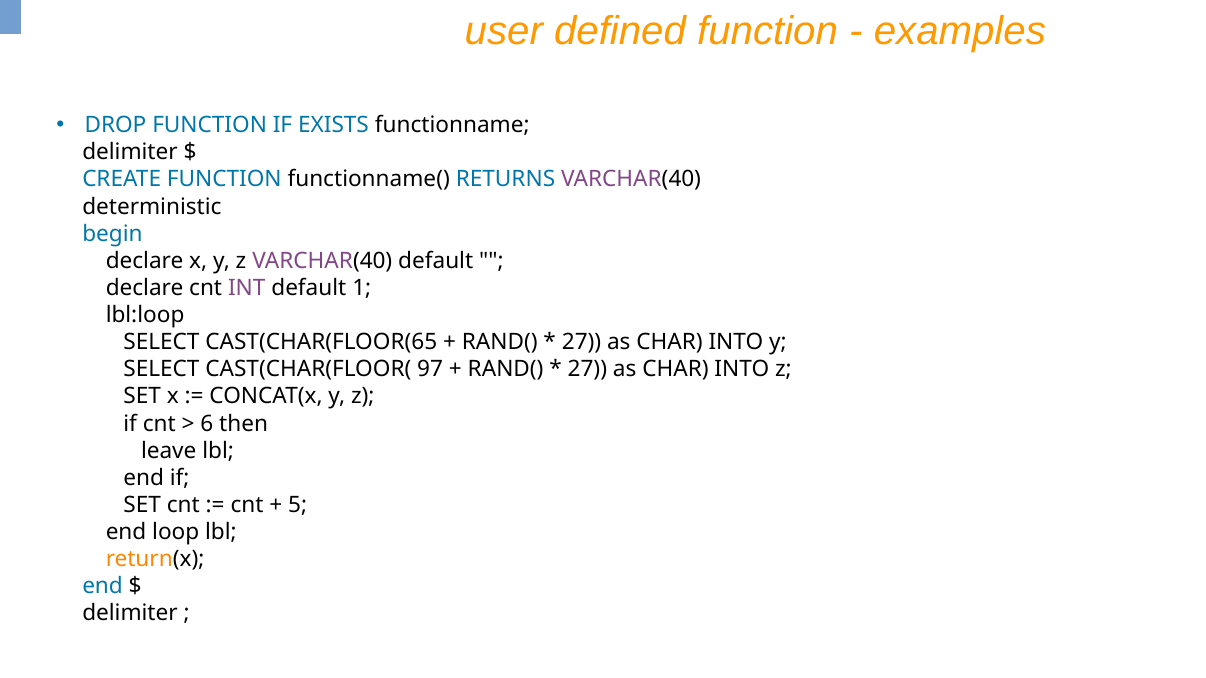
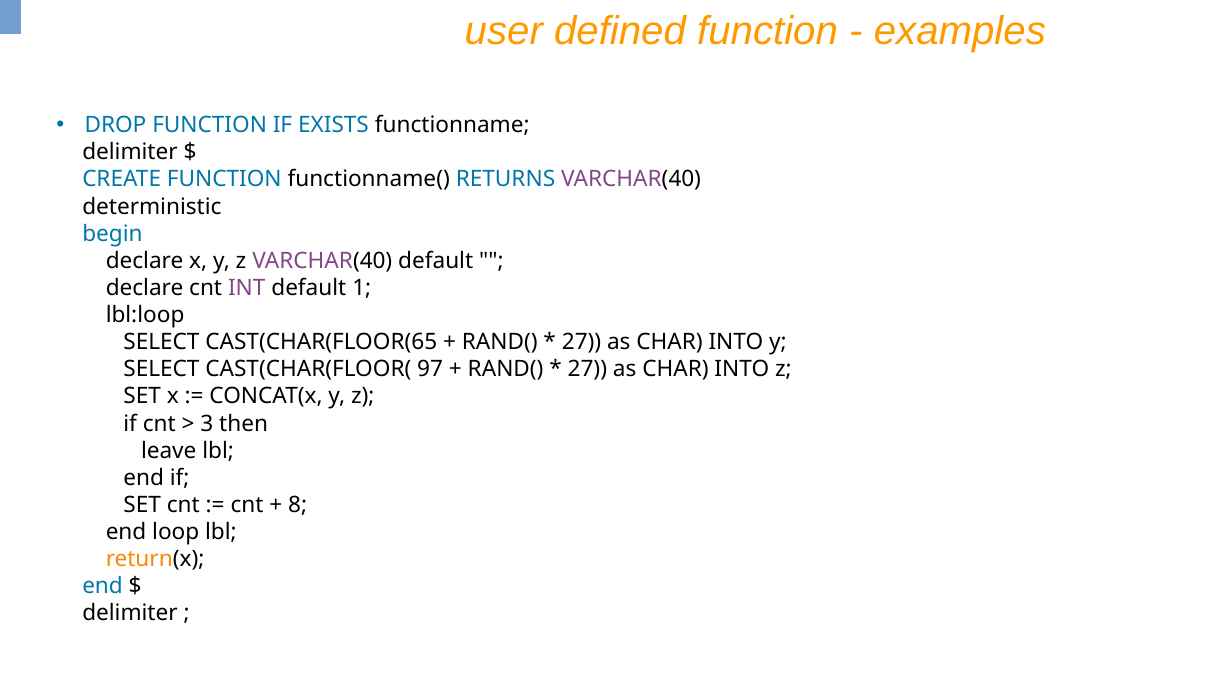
6: 6 -> 3 (207, 424)
5: 5 -> 8 (298, 505)
